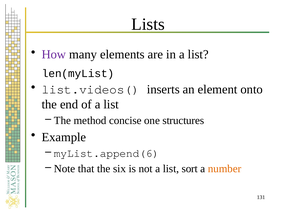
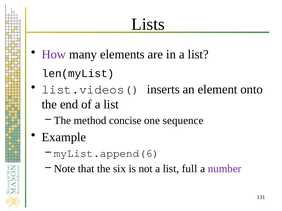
structures: structures -> sequence (183, 121)
sort: sort -> full (190, 169)
number colour: orange -> purple (225, 169)
